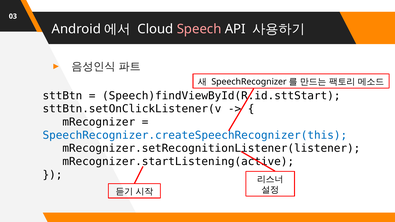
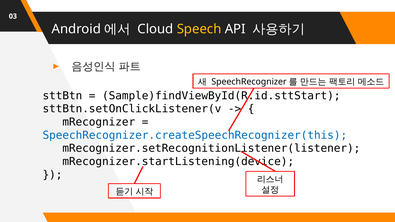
Speech colour: pink -> yellow (199, 29)
Speech)findViewById(R.id.sttStart: Speech)findViewById(R.id.sttStart -> Sample)findViewById(R.id.sttStart (221, 96)
mRecognizer.startListening(active: mRecognizer.startListening(active -> mRecognizer.startListening(device (178, 162)
